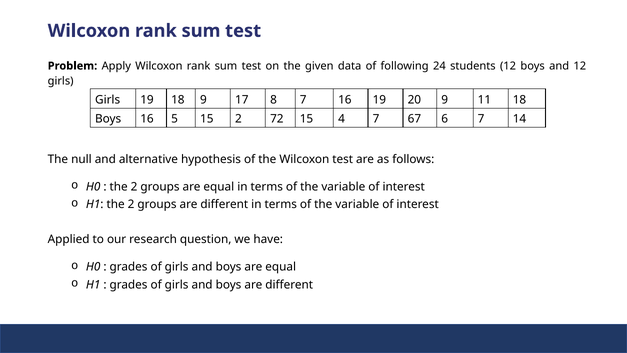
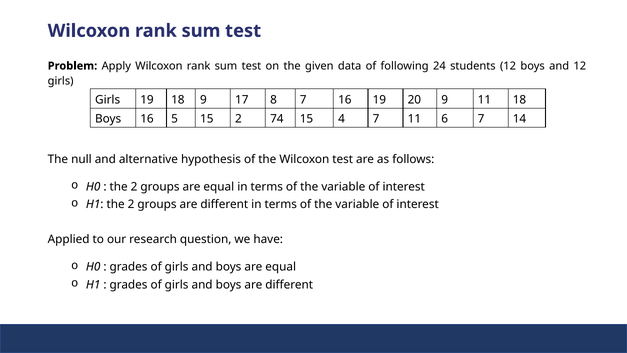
72: 72 -> 74 (277, 119)
7 67: 67 -> 11 (414, 119)
